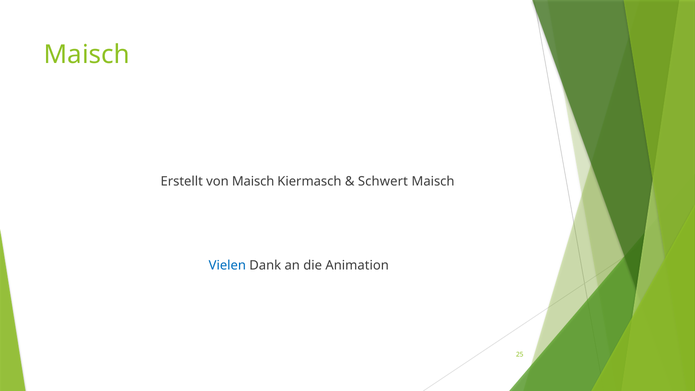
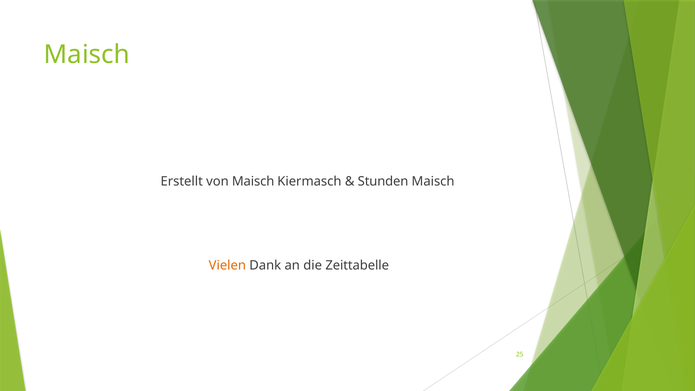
Schwert: Schwert -> Stunden (383, 181)
Vielen colour: blue -> orange (227, 265)
Animation: Animation -> Zeittabelle (357, 265)
